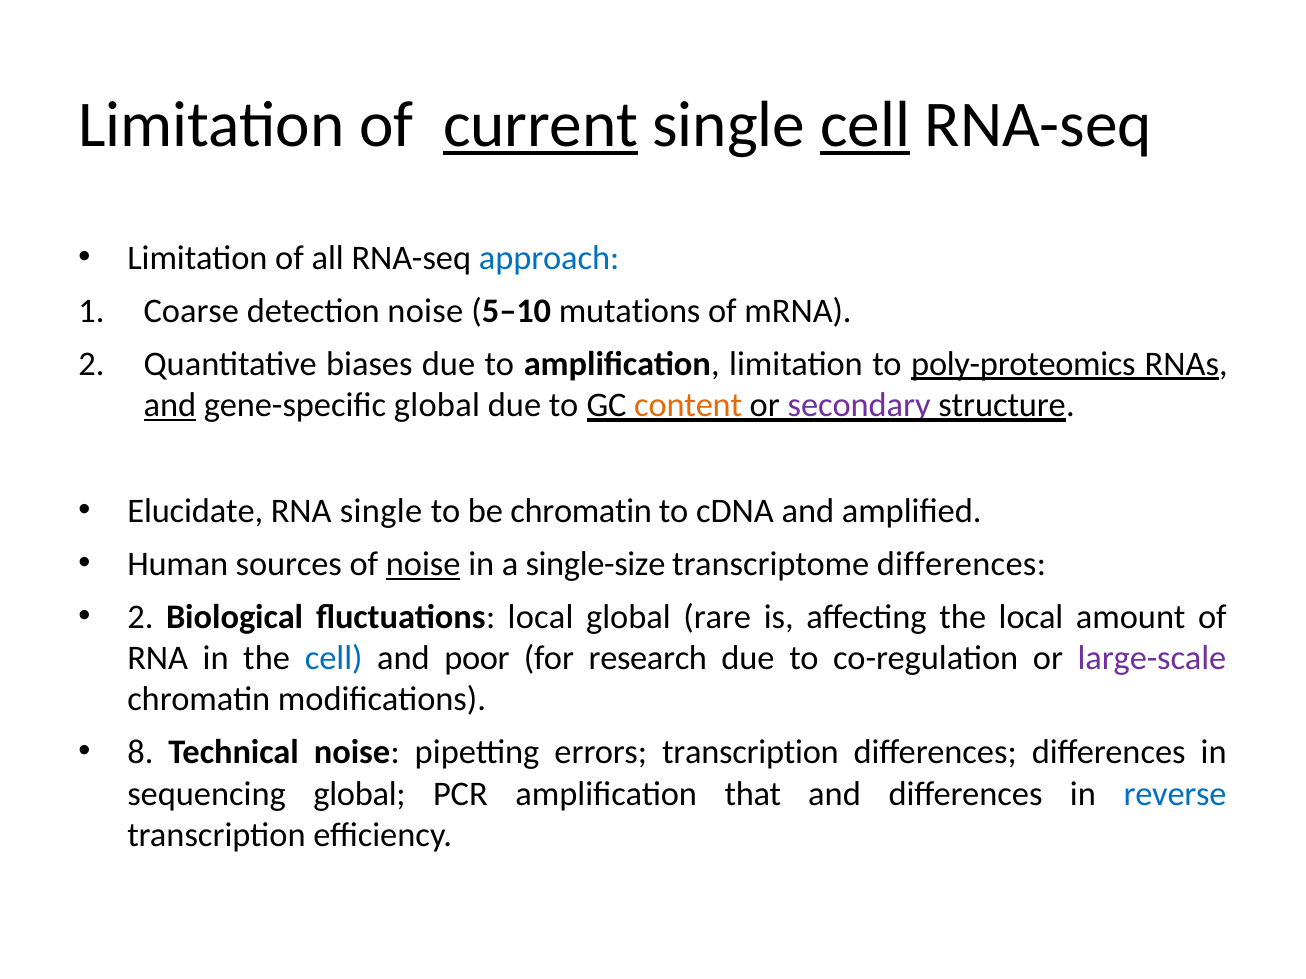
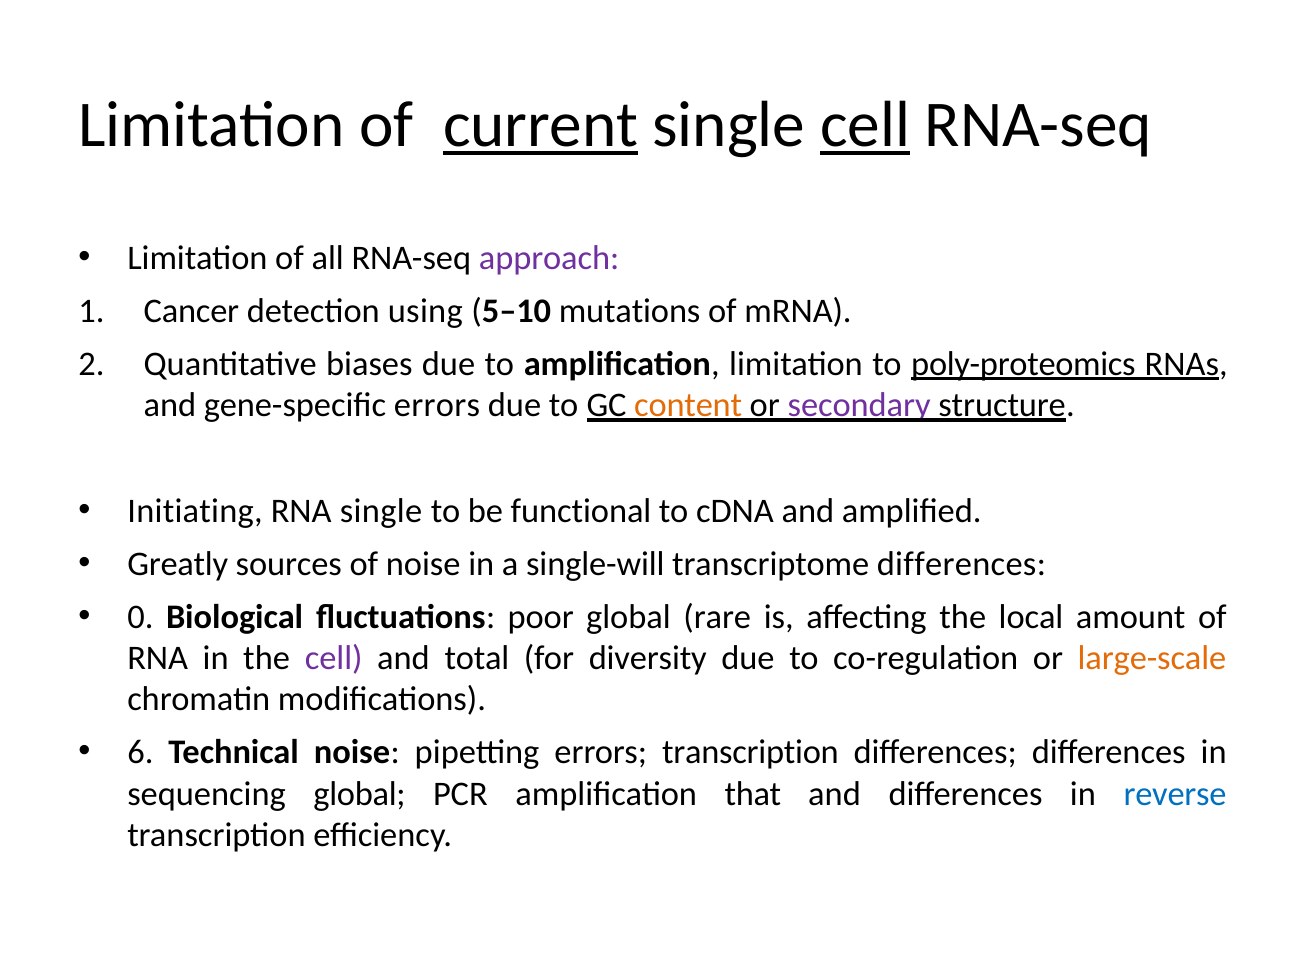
approach colour: blue -> purple (549, 258)
Coarse: Coarse -> Cancer (191, 311)
detection noise: noise -> using (425, 311)
and underline: present -> none (170, 405)
gene-specific global: global -> errors (437, 405)
Elucidate: Elucidate -> Initiating (195, 511)
be chromatin: chromatin -> functional (581, 511)
Human: Human -> Greatly (178, 564)
noise underline: present -> none (423, 564)
single-size: single-size -> single-will (595, 564)
2: 2 -> 0 (140, 617)
fluctuations local: local -> poor (541, 617)
cell colour: blue -> purple (334, 659)
poor: poor -> total (477, 659)
research: research -> diversity (648, 659)
large-scale colour: purple -> orange (1152, 659)
8: 8 -> 6 (140, 753)
